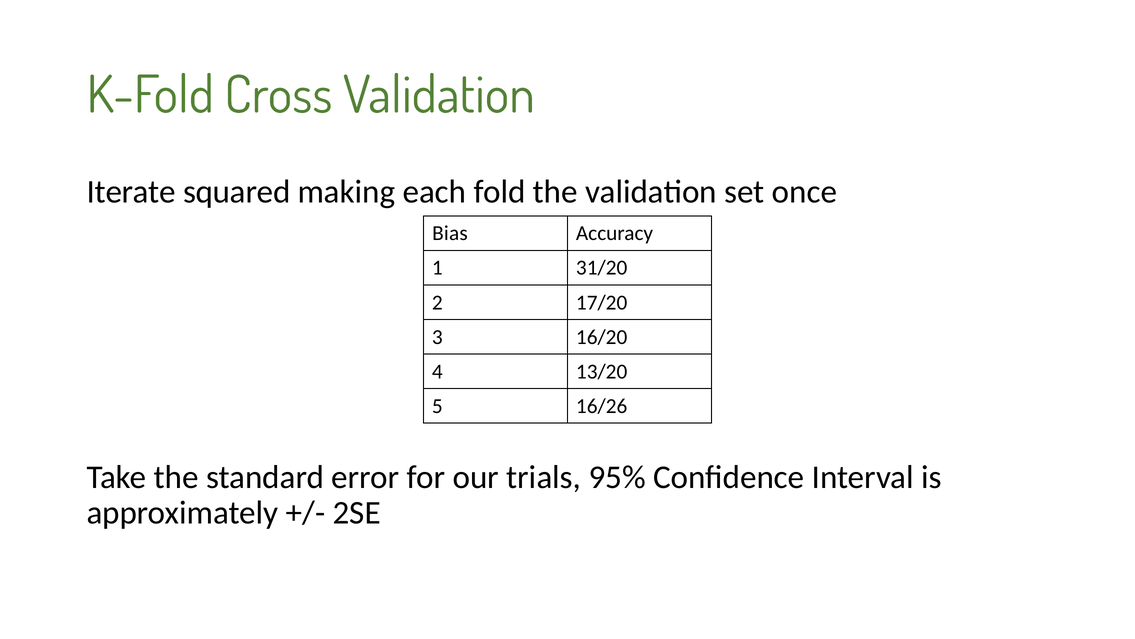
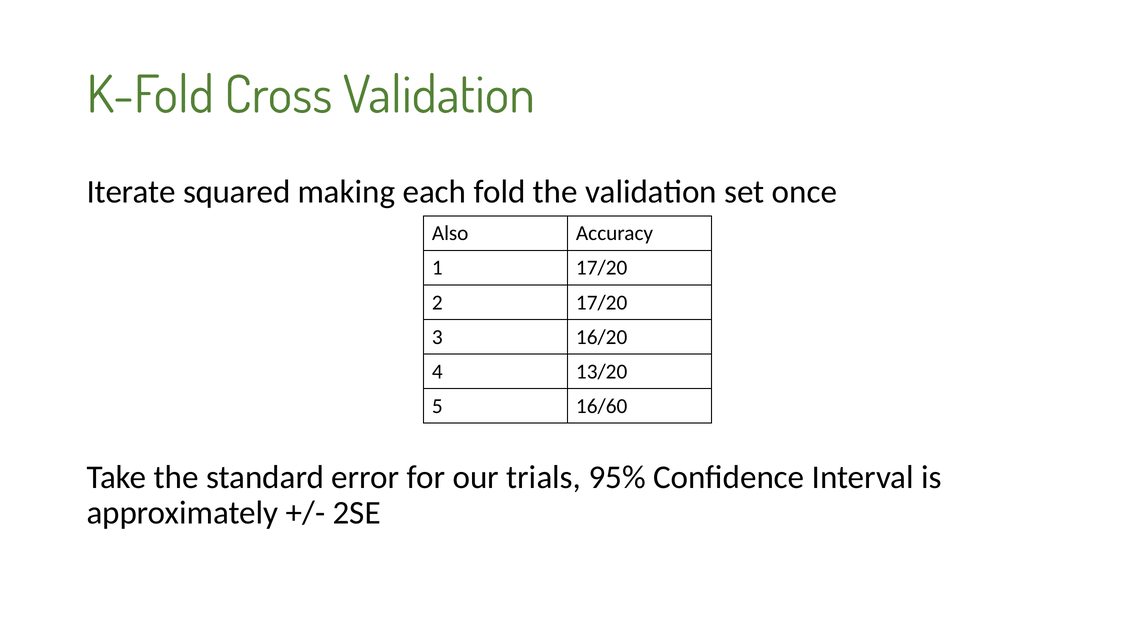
Bias: Bias -> Also (450, 233)
1 31/20: 31/20 -> 17/20 (602, 268)
16/26: 16/26 -> 16/60 (602, 406)
